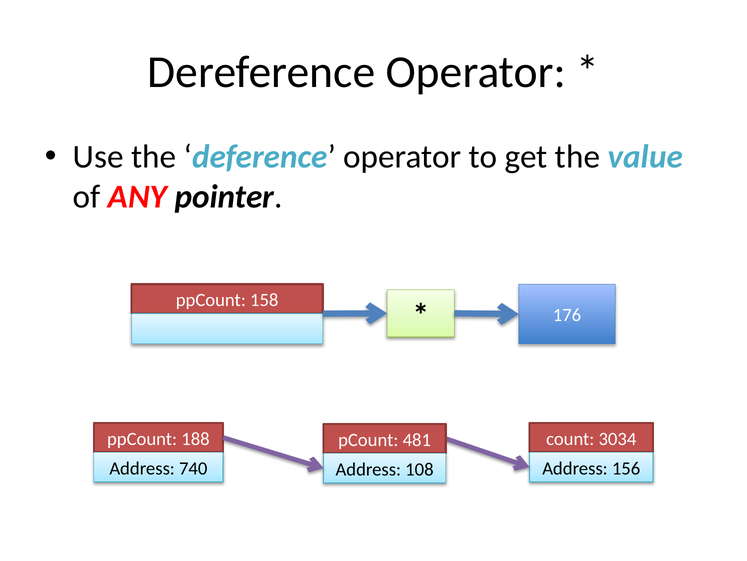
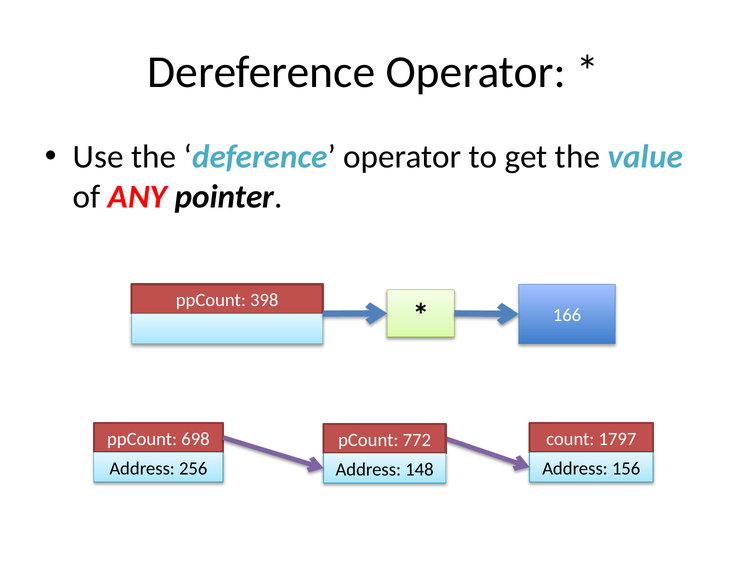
158: 158 -> 398 (264, 300)
176: 176 -> 166 (567, 315)
188: 188 -> 698 (195, 438)
3034: 3034 -> 1797 (617, 438)
481: 481 -> 772 (417, 439)
740: 740 -> 256 (193, 468)
108: 108 -> 148 (419, 469)
